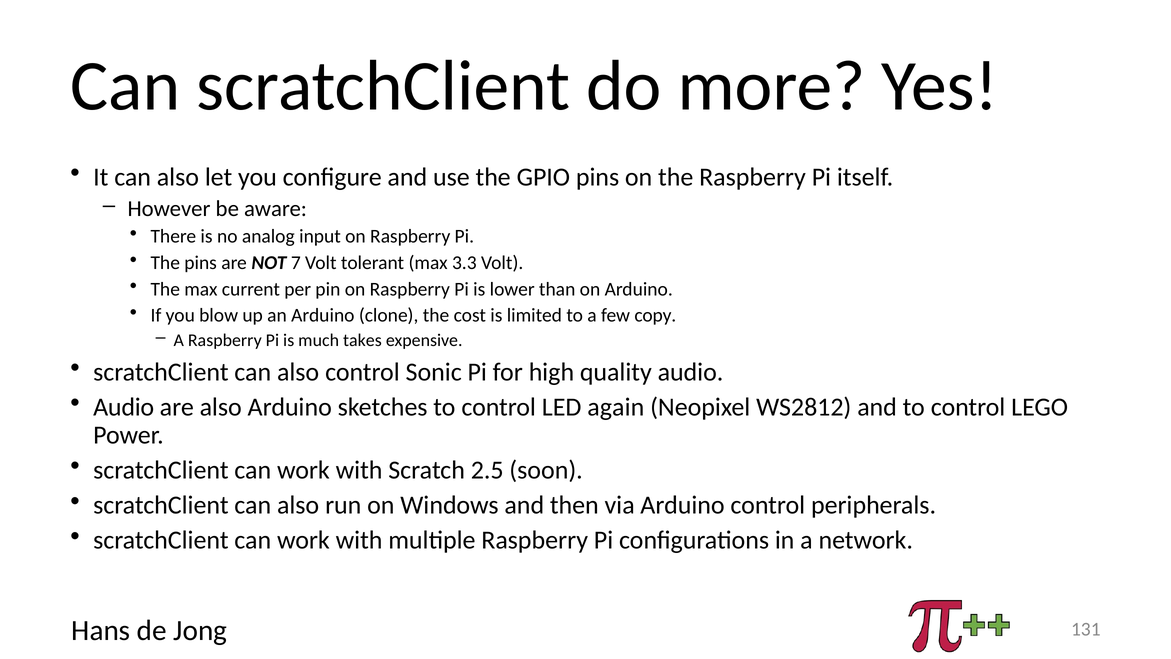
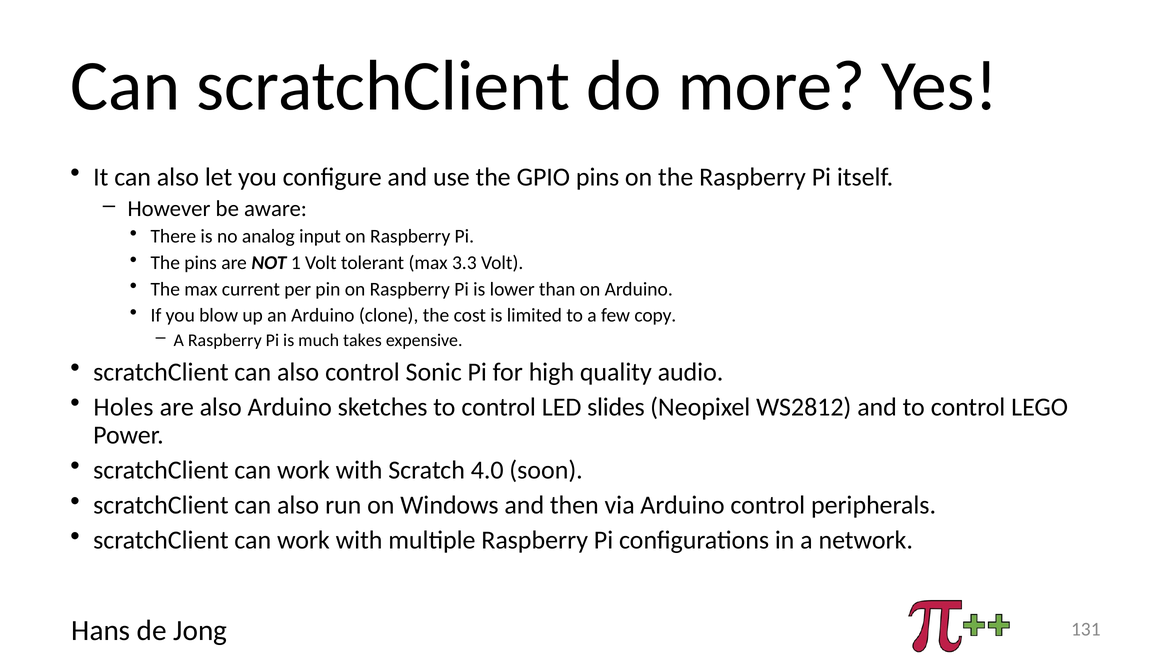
7: 7 -> 1 (296, 263)
Audio: Audio -> Holes (123, 407)
again: again -> slides (616, 407)
2.5: 2.5 -> 4.0 (487, 470)
